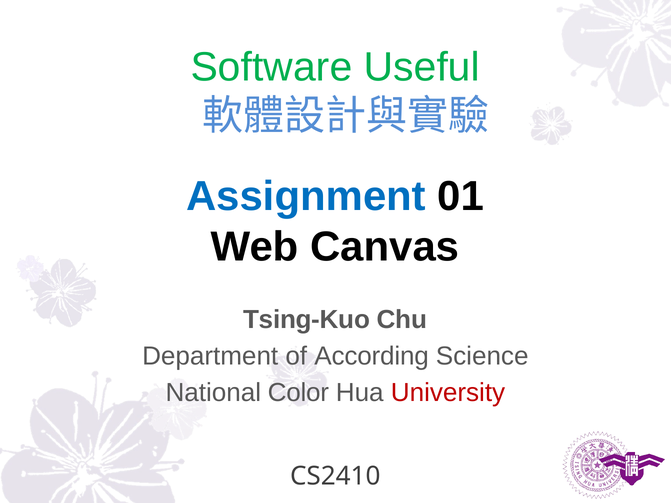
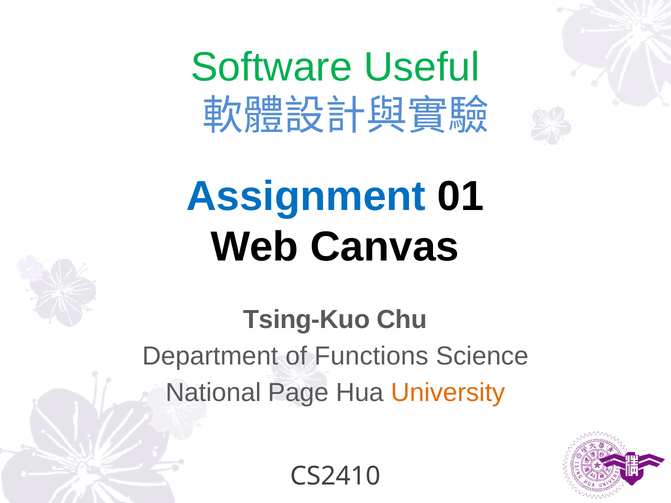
According: According -> Functions (371, 356)
Color: Color -> Page (298, 393)
University colour: red -> orange (448, 393)
